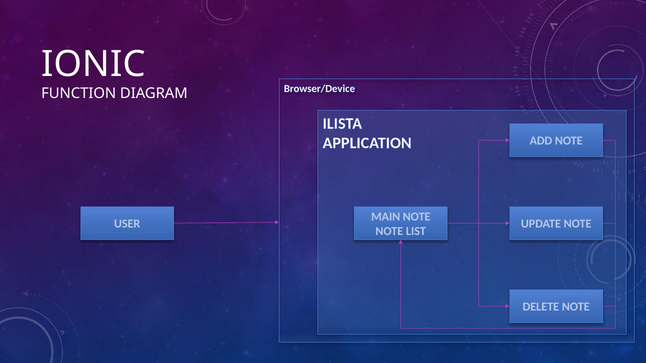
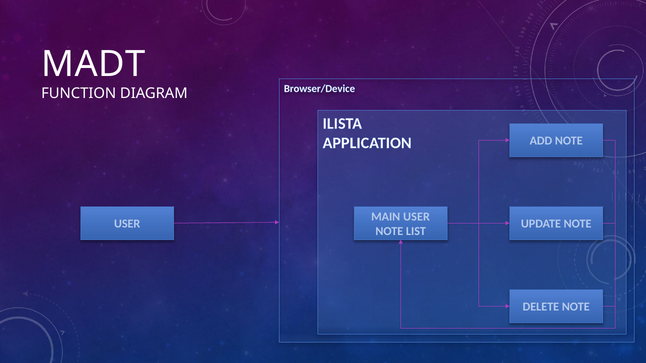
IONIC: IONIC -> MADT (93, 65)
MAIN NOTE: NOTE -> USER (417, 217)
